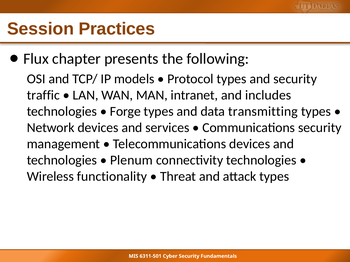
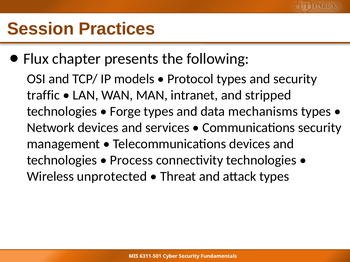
includes: includes -> stripped (268, 95)
transmitting: transmitting -> mechanisms (263, 112)
Plenum: Plenum -> Process (131, 160)
functionality: functionality -> unprotected (112, 177)
